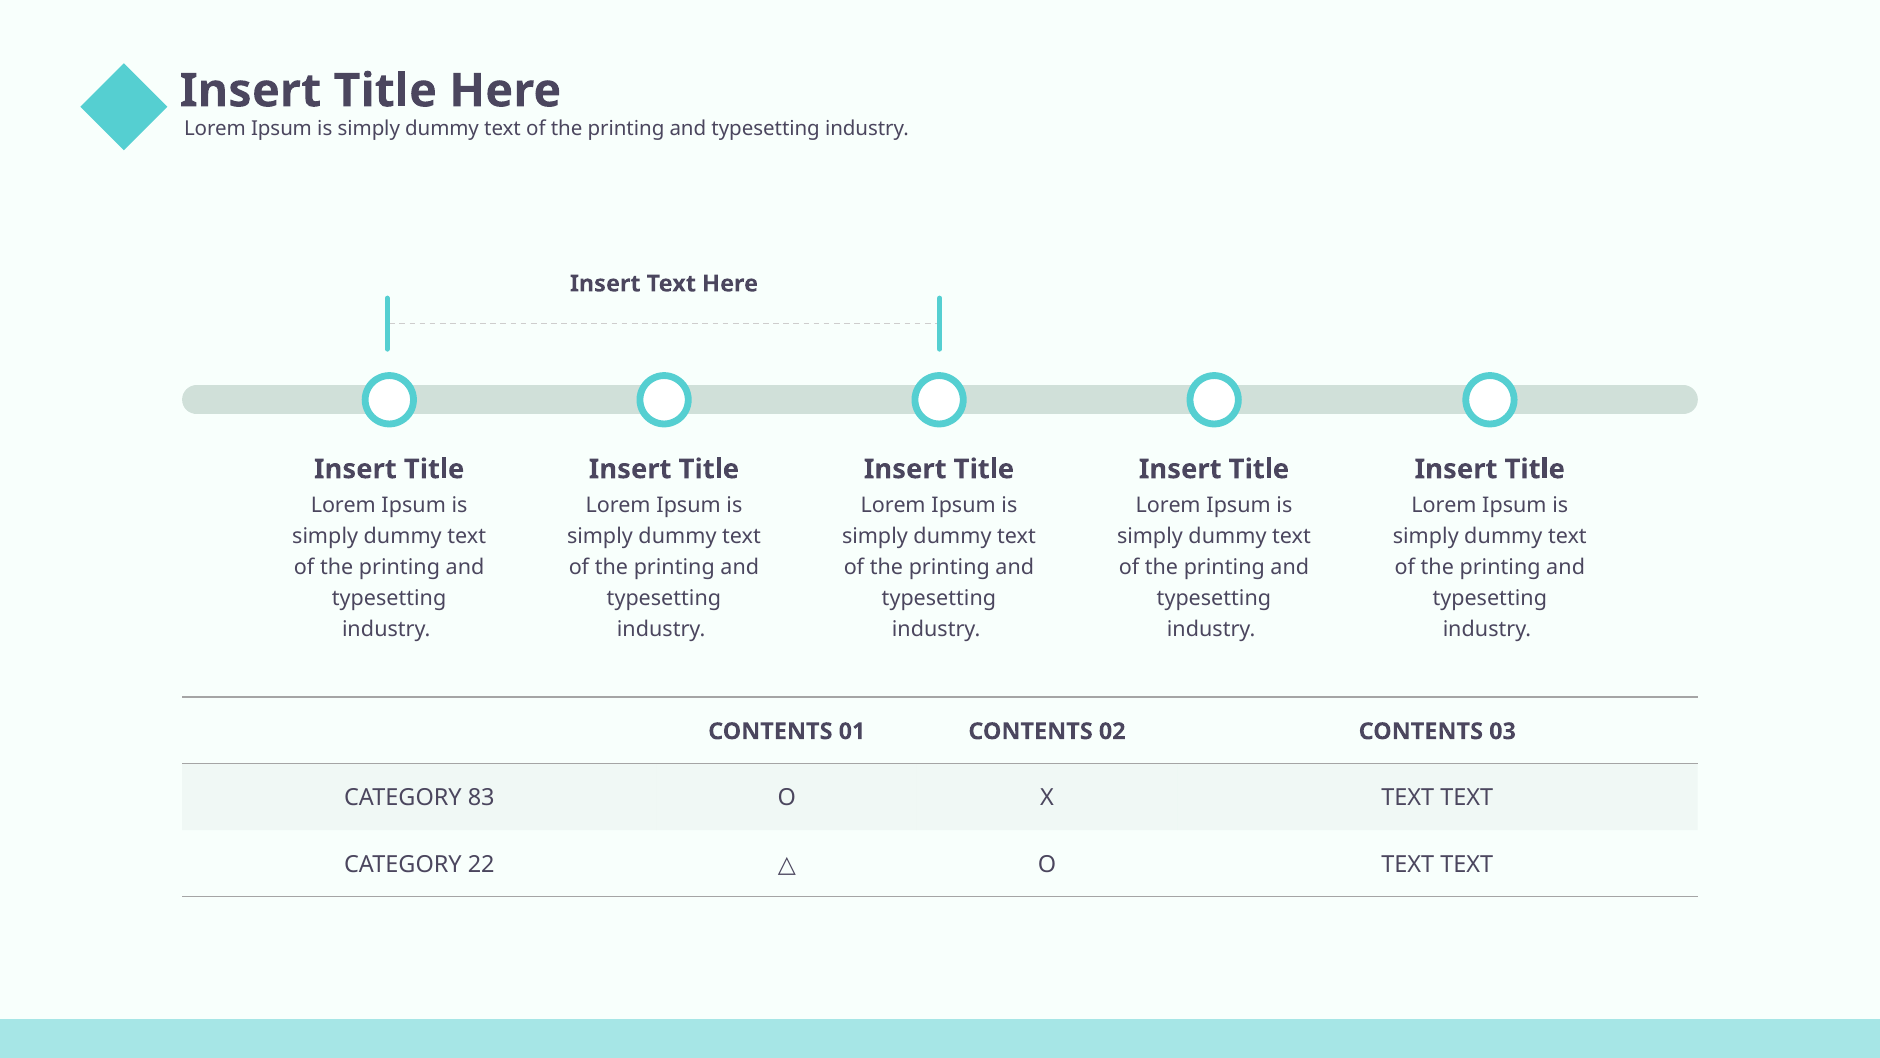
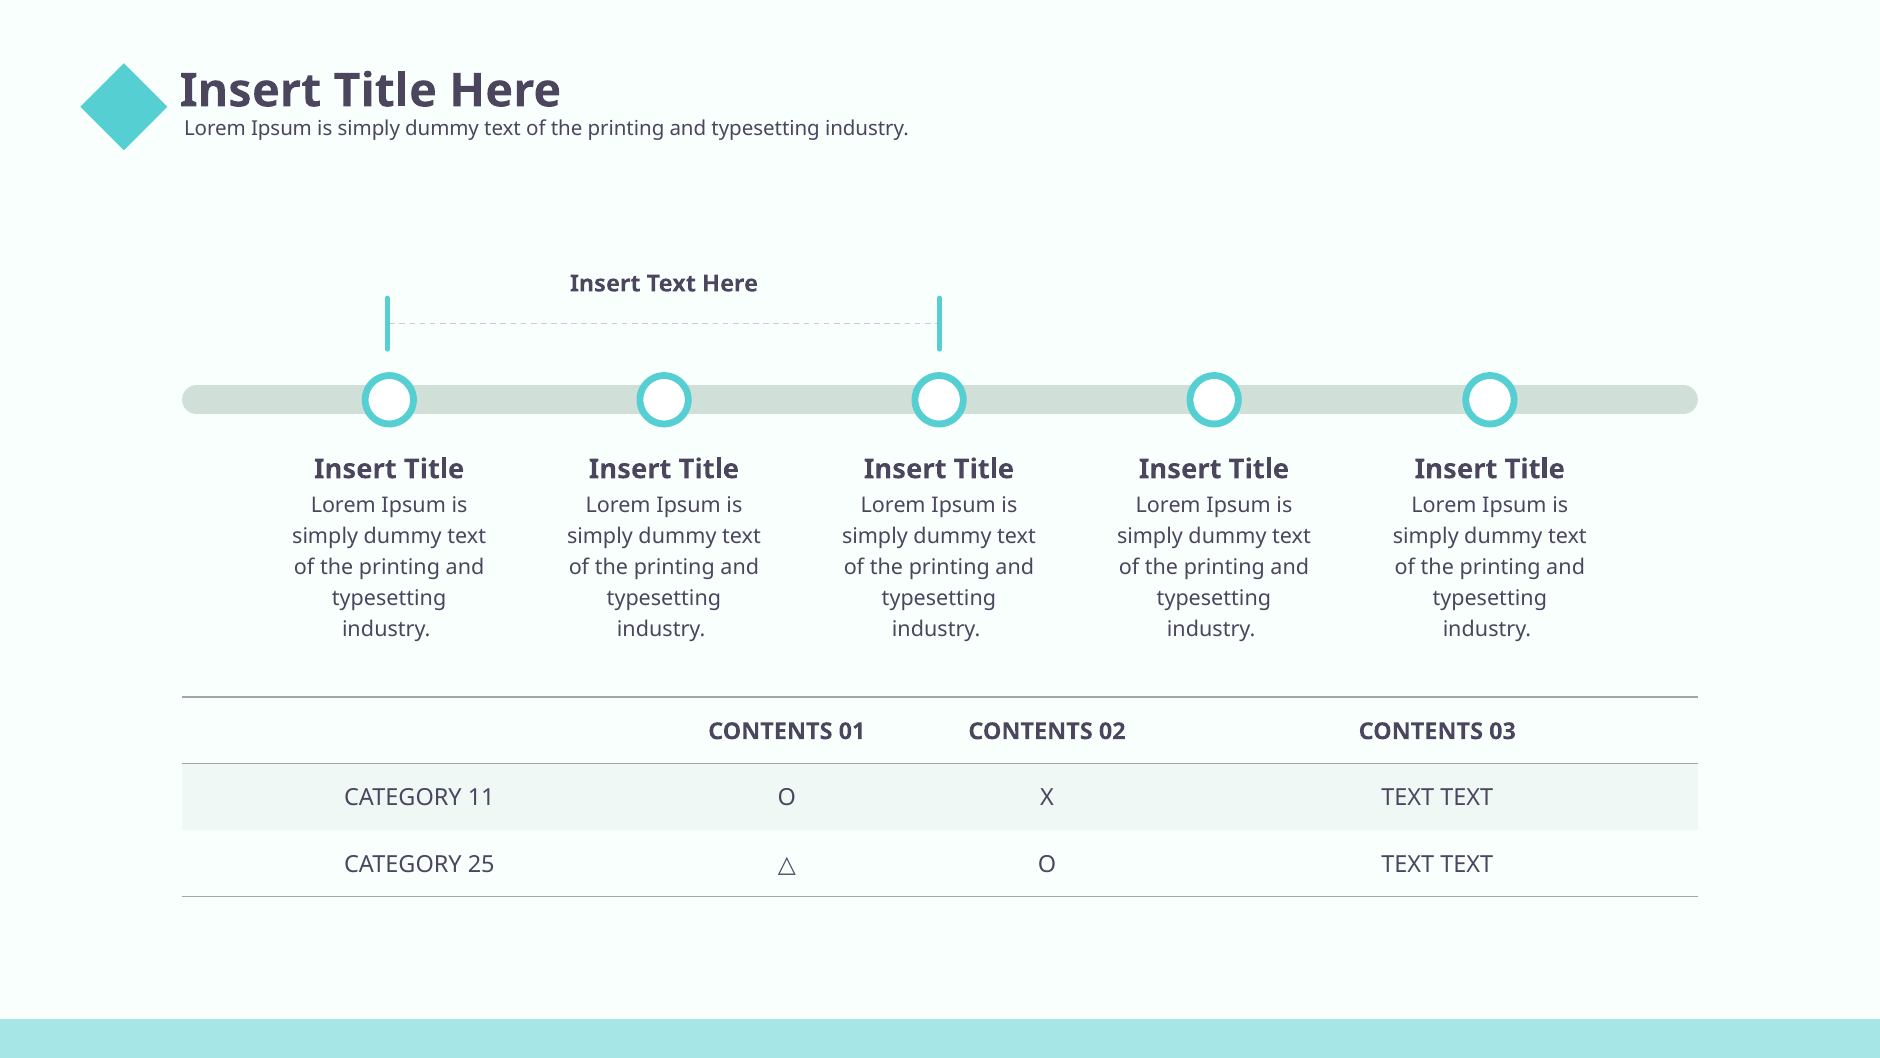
83: 83 -> 11 (481, 798)
22: 22 -> 25 (481, 864)
